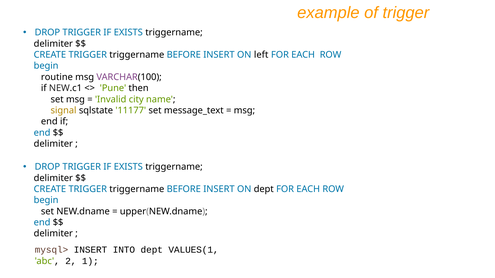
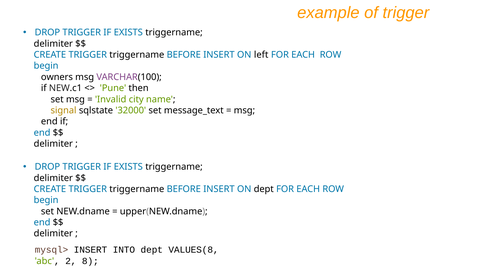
routine: routine -> owners (57, 77)
11177: 11177 -> 32000 (131, 111)
VALUES(1: VALUES(1 -> VALUES(8 (194, 250)
1: 1 -> 8 (90, 261)
